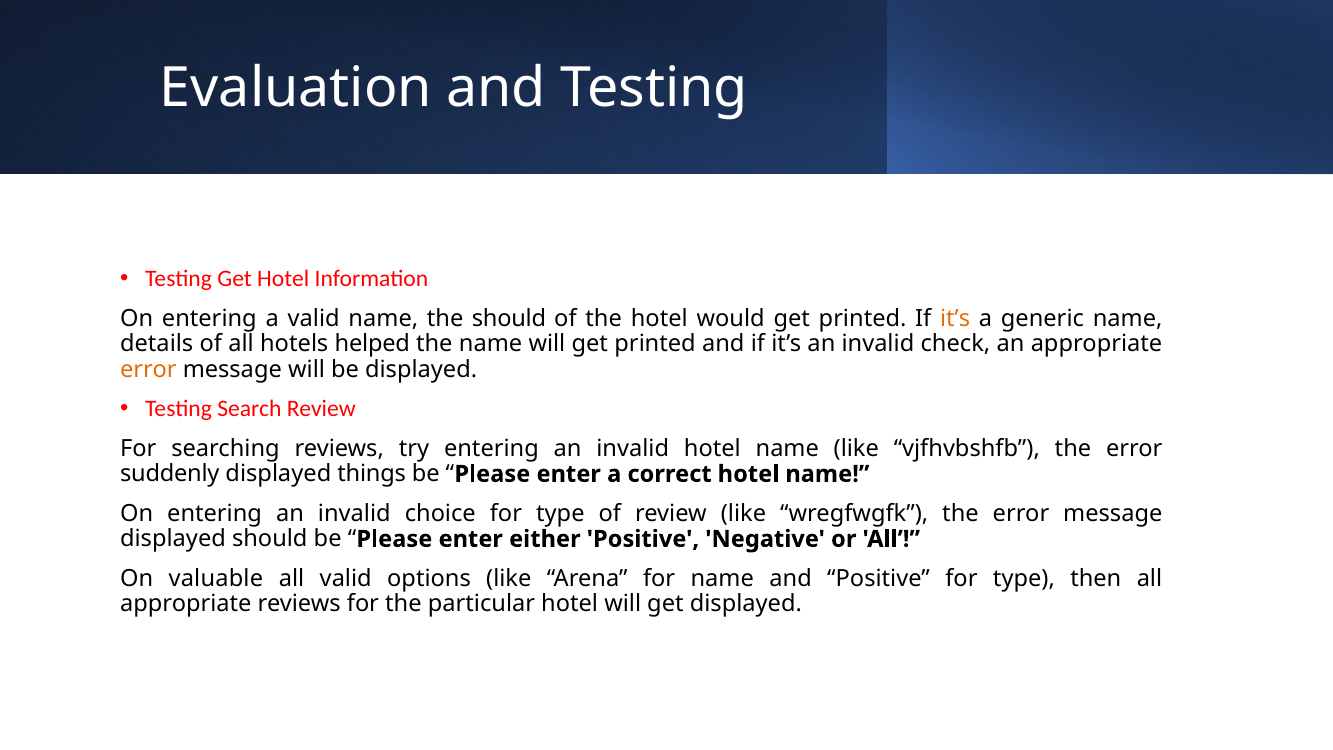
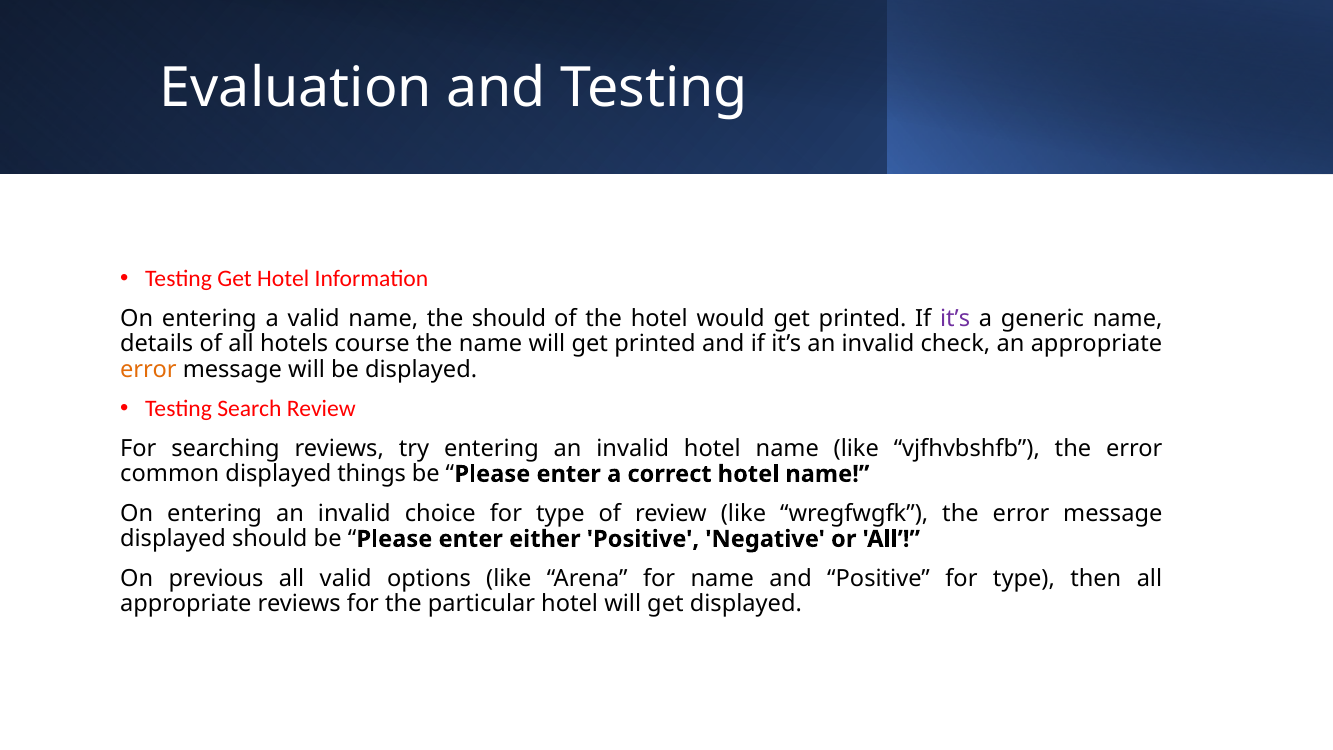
it’s colour: orange -> purple (955, 318)
helped: helped -> course (372, 344)
suddenly: suddenly -> common (170, 474)
valuable: valuable -> previous (216, 578)
